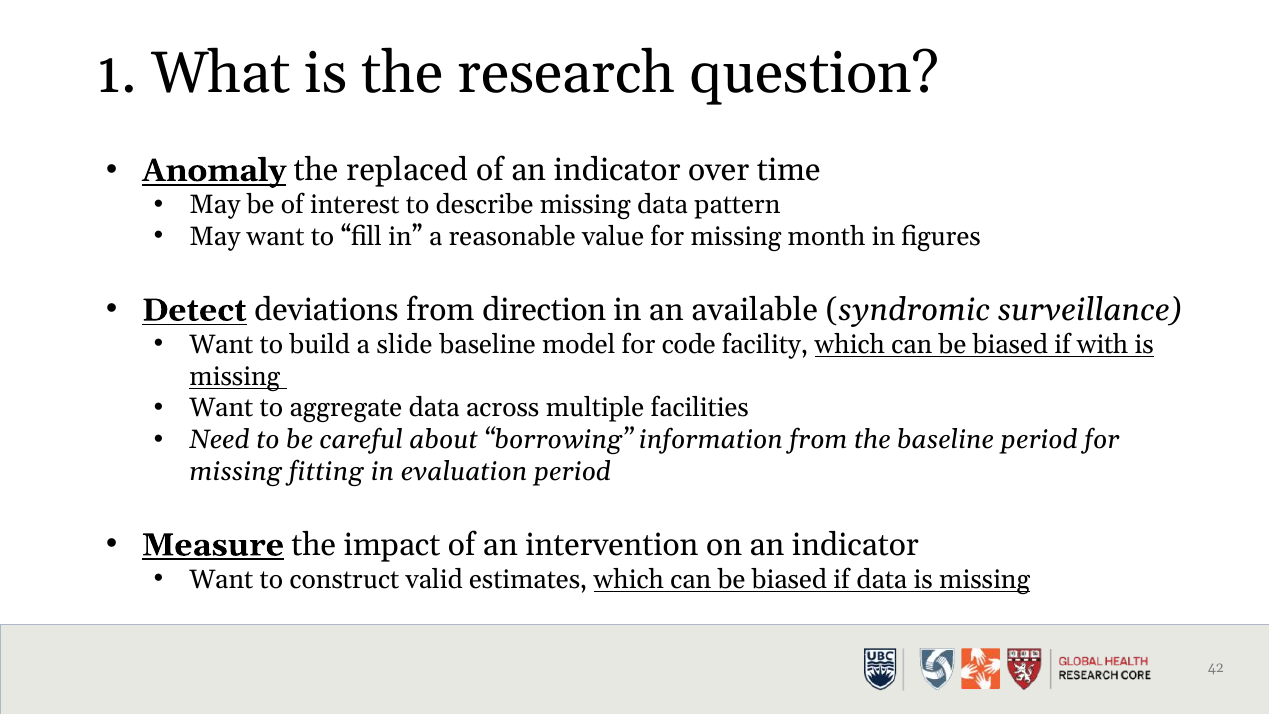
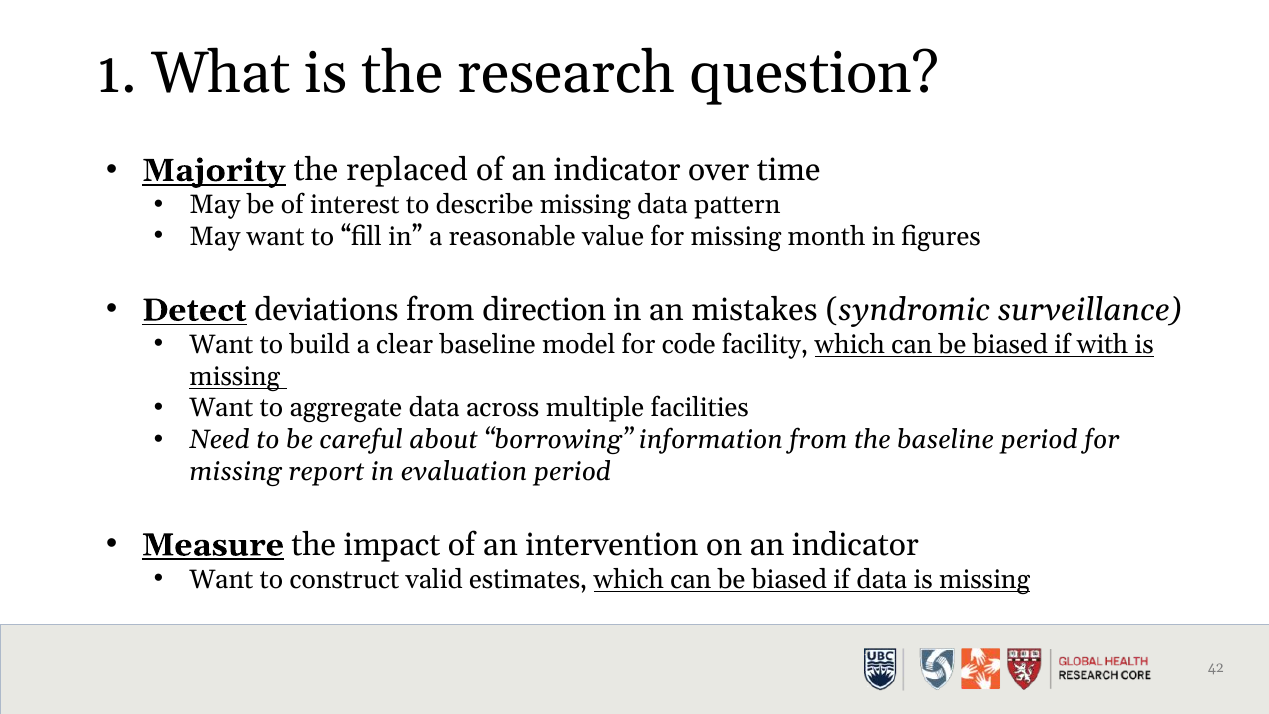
Anomaly: Anomaly -> Majority (214, 170)
available: available -> mistakes (755, 310)
slide: slide -> clear (405, 345)
fitting: fitting -> report (326, 471)
